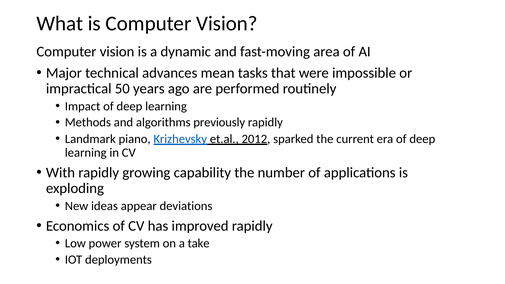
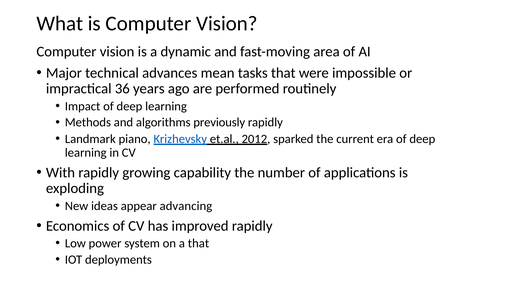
50: 50 -> 36 (122, 89)
deviations: deviations -> advancing (186, 206)
a take: take -> that (198, 243)
